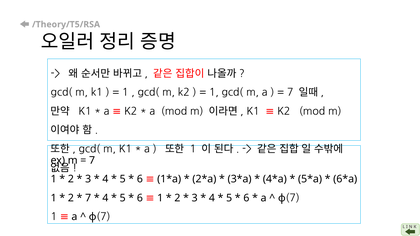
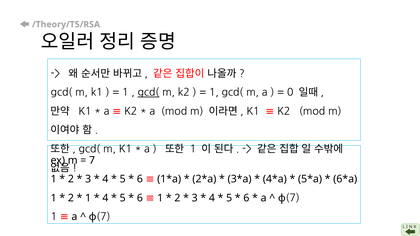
gcd( underline: none -> present (148, 93)
7: 7 -> 0 (290, 93)
7: 7 -> 1 (88, 198)
